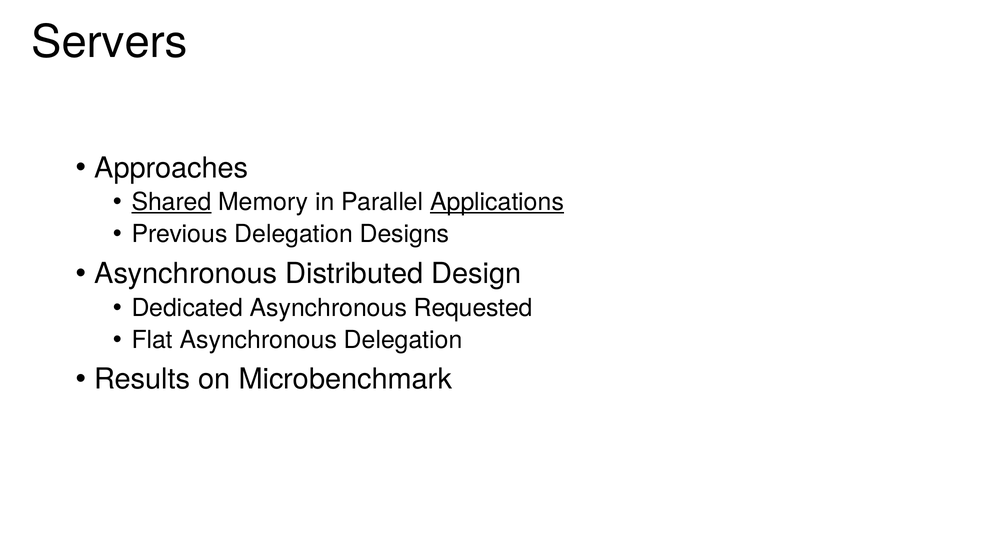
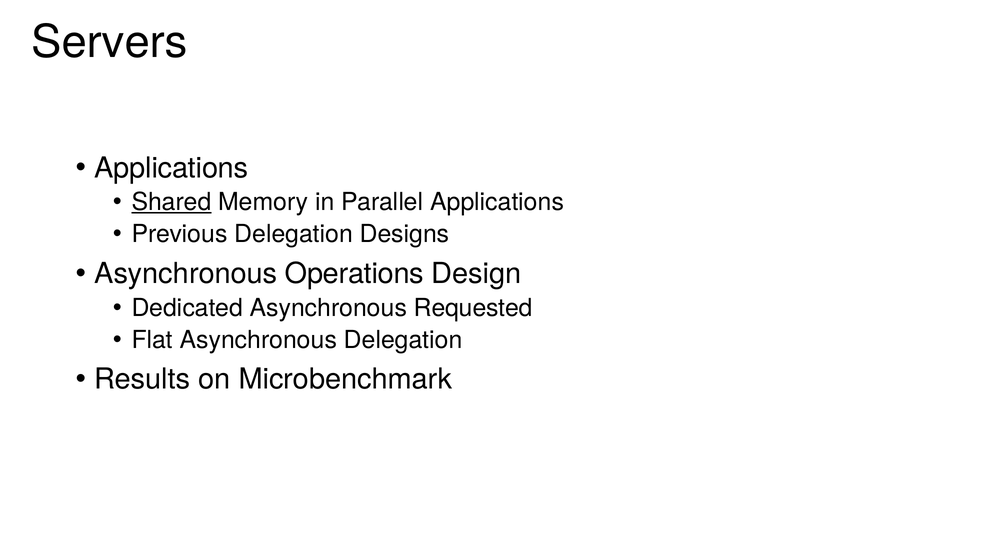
Approaches: Approaches -> Applications (171, 168)
Applications underline: present -> none (497, 202)
Distributed: Distributed -> Operations (354, 273)
